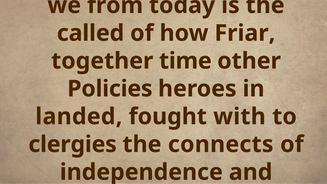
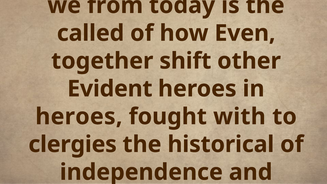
Friar: Friar -> Even (245, 33)
time: time -> shift (185, 61)
Policies: Policies -> Evident (110, 89)
landed: landed -> heroes (79, 117)
connects: connects -> historical (221, 144)
